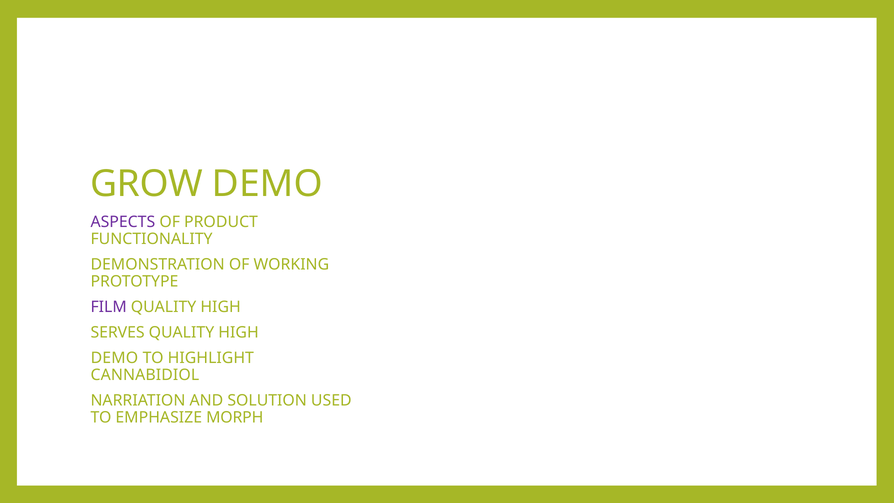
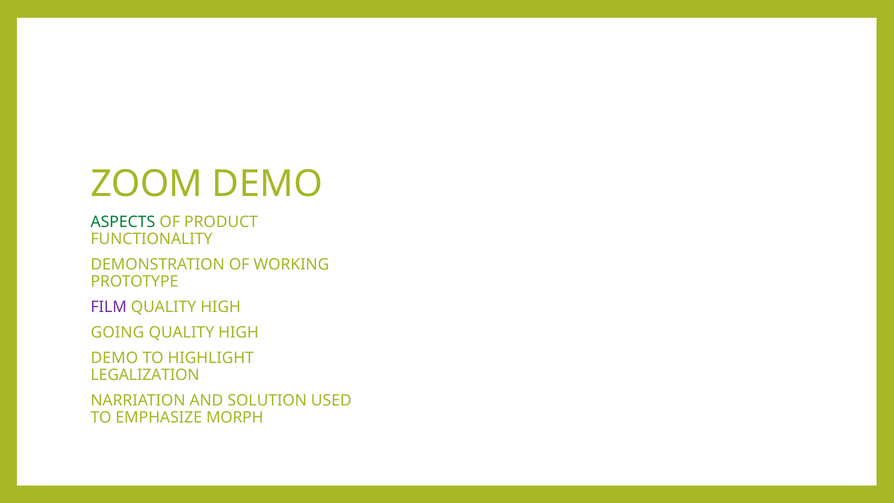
GROW: GROW -> ZOOM (147, 184)
ASPECTS colour: purple -> green (123, 222)
SERVES: SERVES -> GOING (117, 332)
CANNABIDIOL: CANNABIDIOL -> LEGALIZATION (145, 375)
